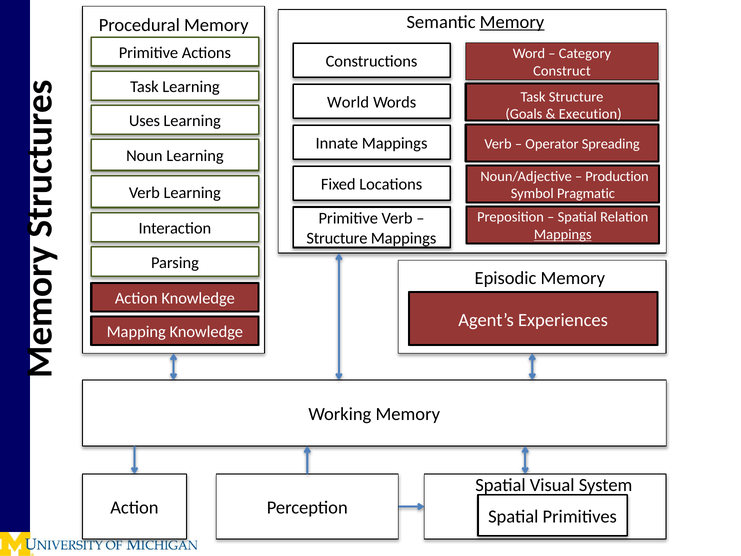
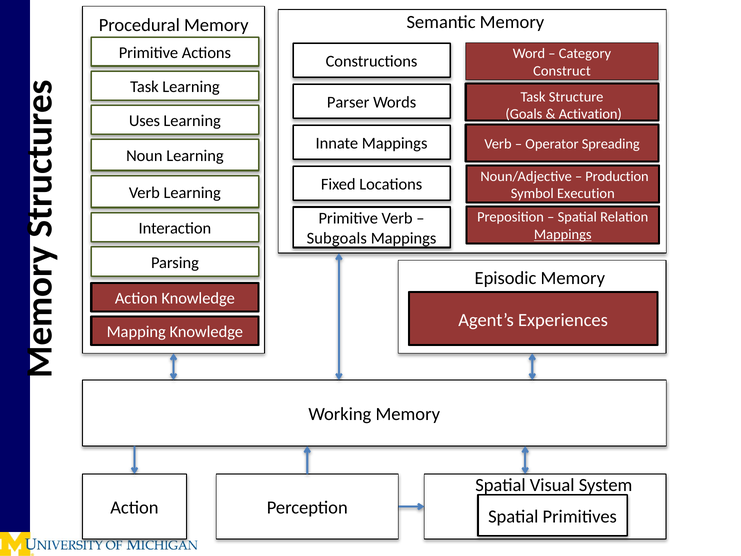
Memory underline: present -> none (512, 22)
World: World -> Parser (348, 102)
Execution: Execution -> Activation (590, 114)
Pragmatic: Pragmatic -> Execution (586, 194)
Structure: Structure -> Subgoals (337, 238)
